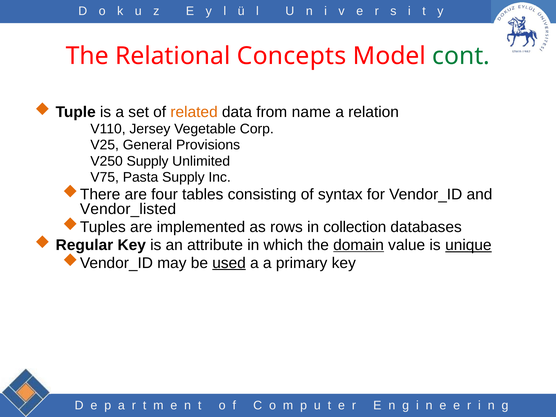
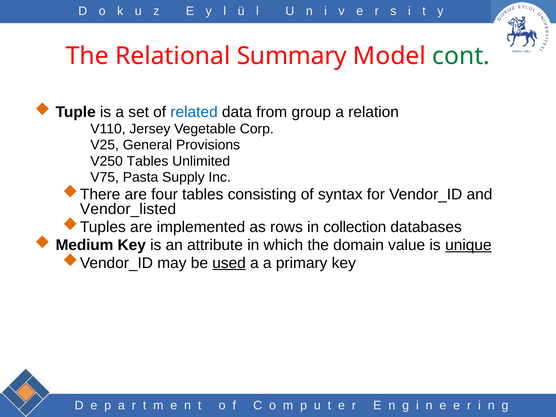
Concepts: Concepts -> Summary (292, 56)
related colour: orange -> blue (194, 112)
name: name -> group (311, 112)
V250 Supply: Supply -> Tables (147, 161)
Regular: Regular -> Medium (85, 245)
domain underline: present -> none (359, 245)
